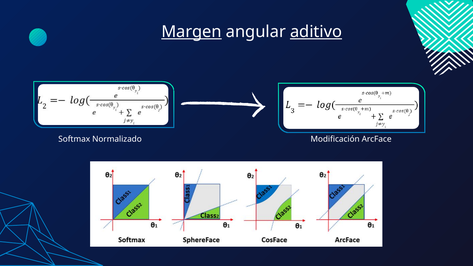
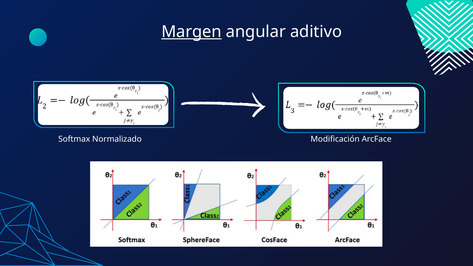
aditivo underline: present -> none (316, 32)
